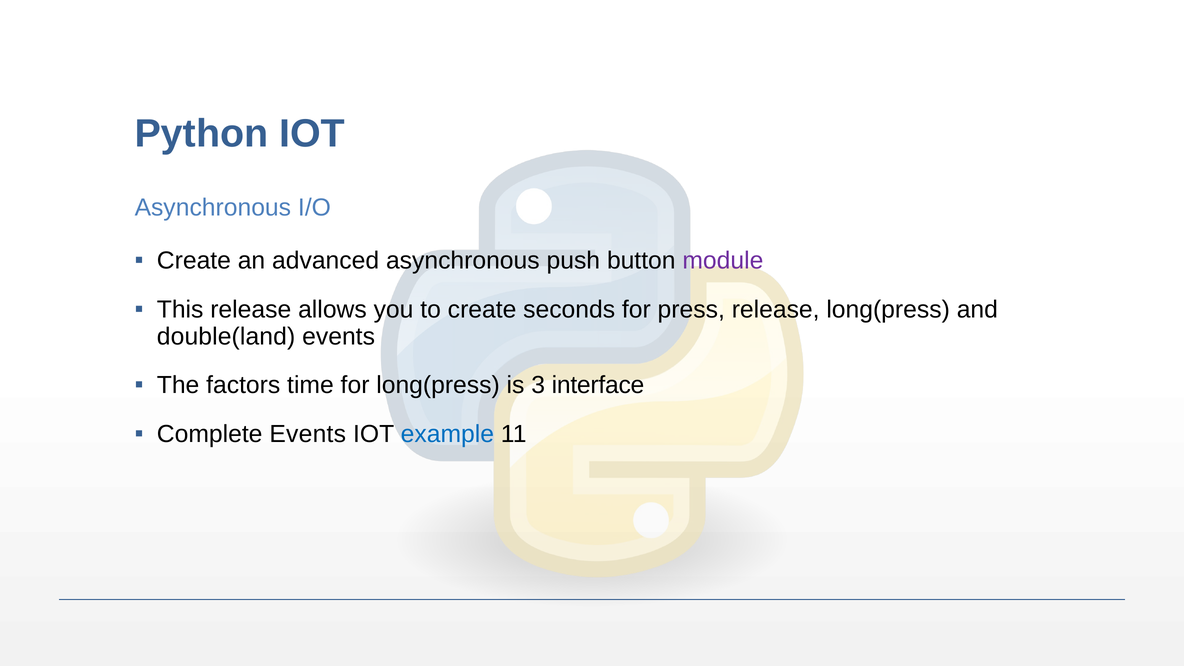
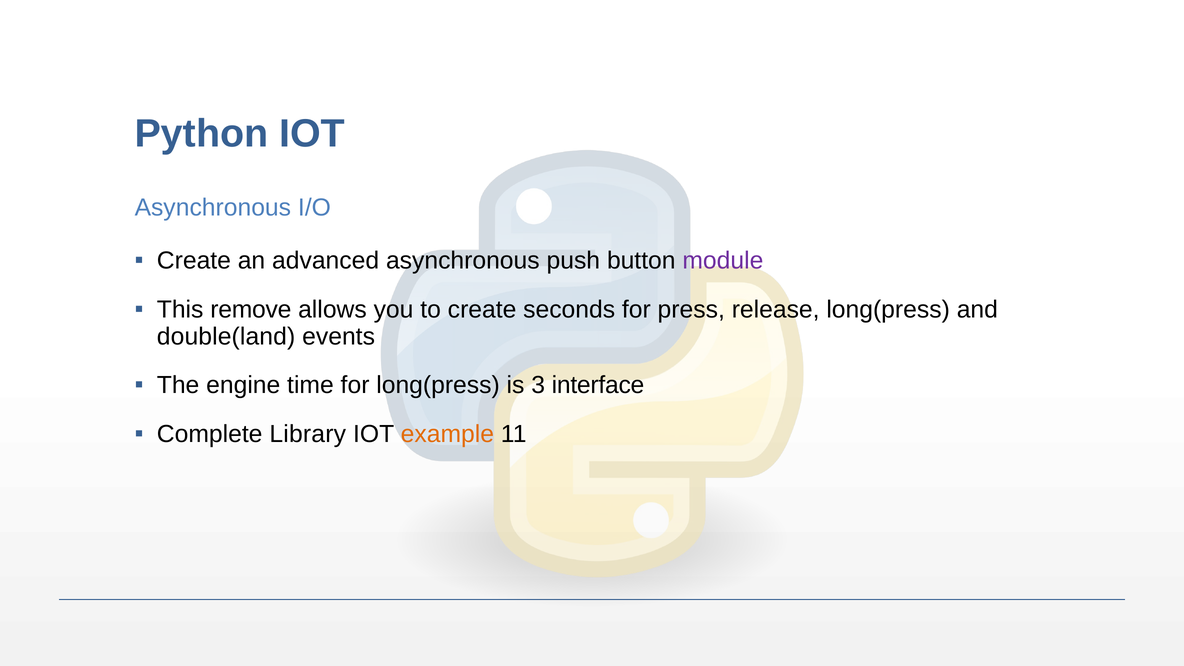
This release: release -> remove (251, 310)
factors: factors -> engine (243, 385)
Complete Events: Events -> Library (308, 434)
example colour: blue -> orange (447, 434)
